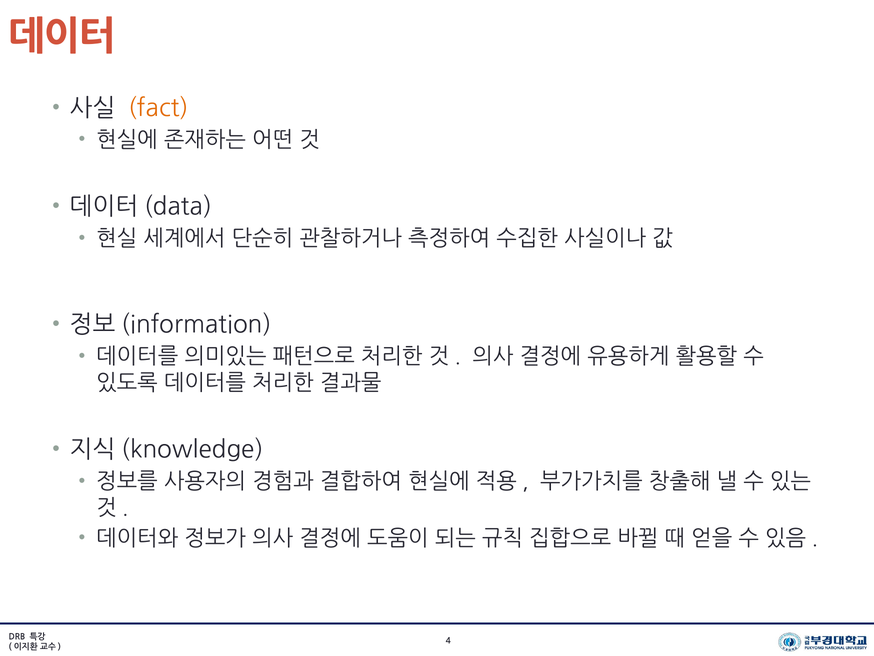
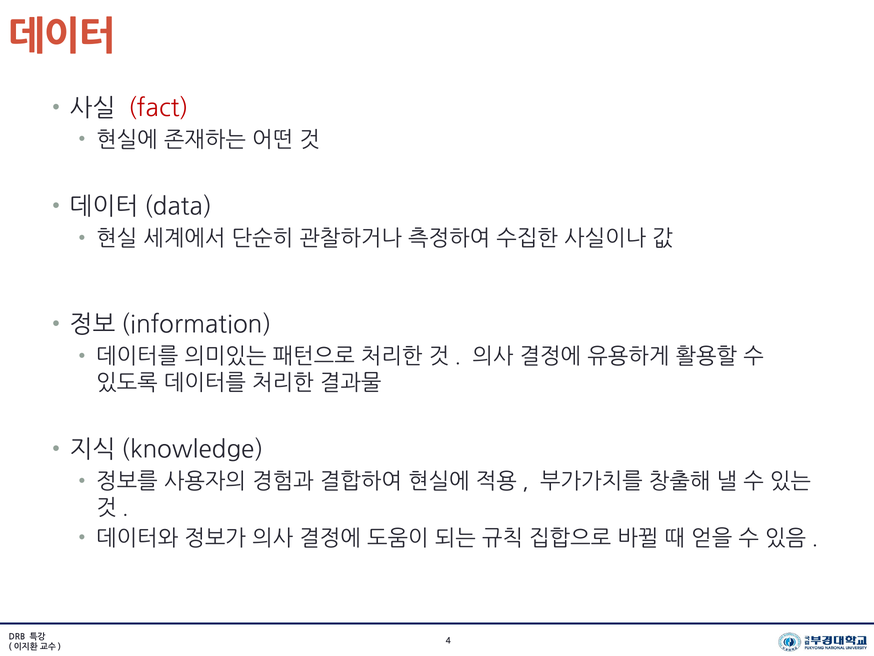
fact colour: orange -> red (158, 108)
